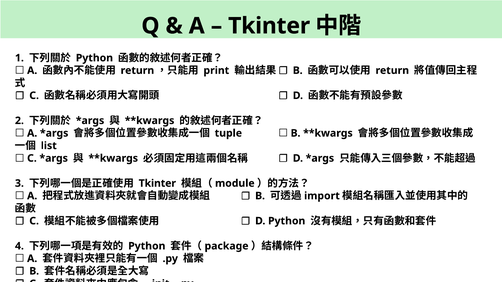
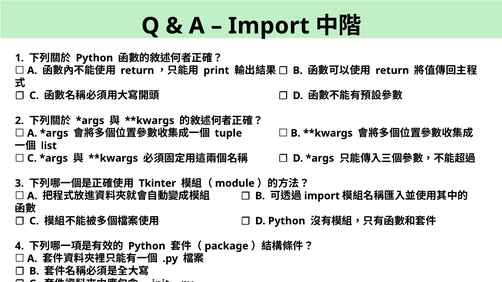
Tkinter: Tkinter -> Import (269, 26)
